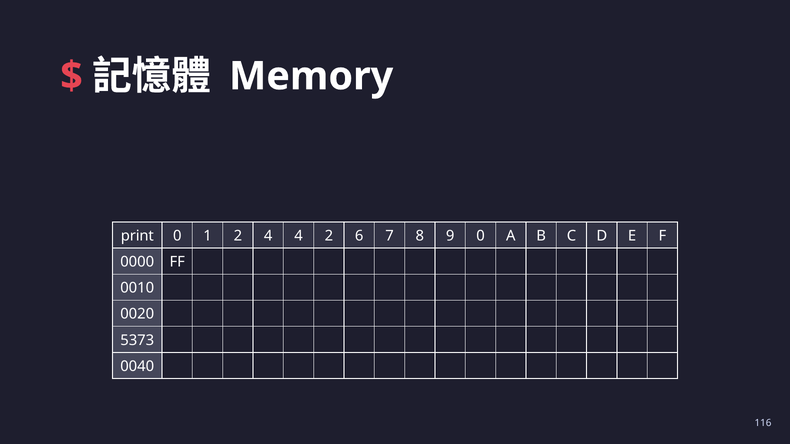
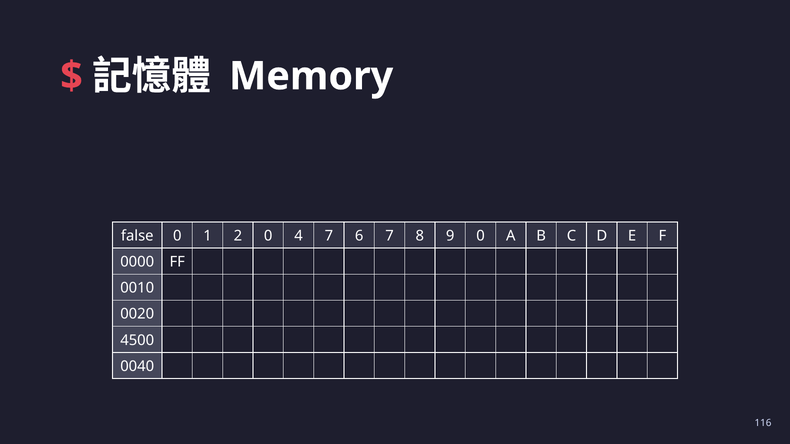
print: print -> false (137, 236)
2 4: 4 -> 0 (268, 236)
4 2: 2 -> 7 (329, 236)
5373: 5373 -> 4500 (137, 340)
